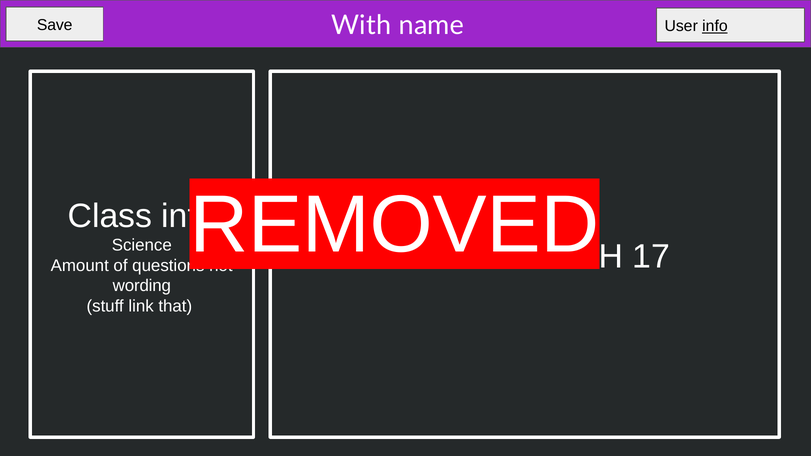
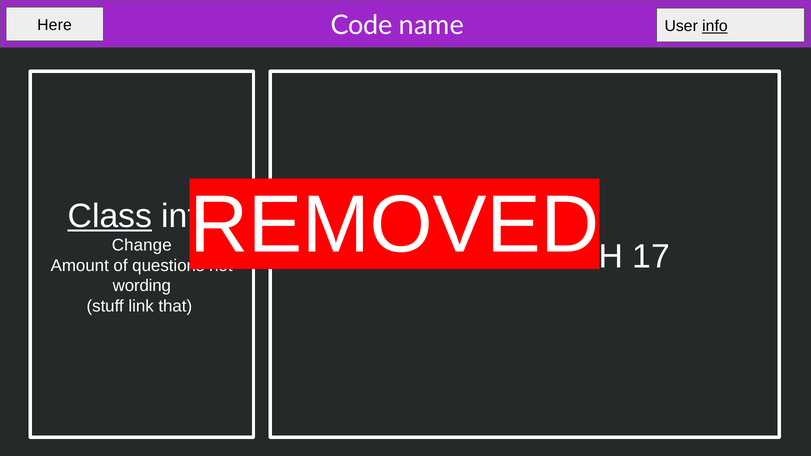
With: With -> Code (362, 25)
Save: Save -> Here (55, 25)
Class underline: none -> present (110, 216)
Science: Science -> Change (142, 245)
